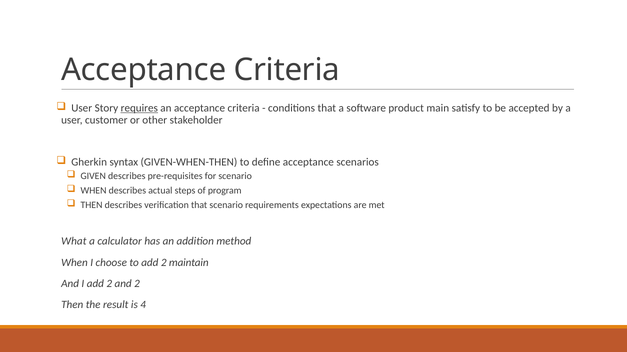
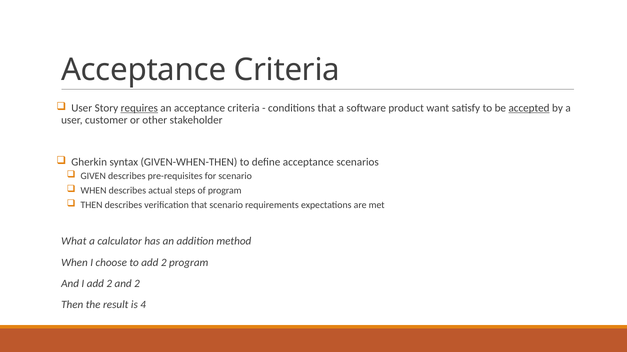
main: main -> want (438, 108)
accepted underline: none -> present (529, 108)
2 maintain: maintain -> program (189, 263)
